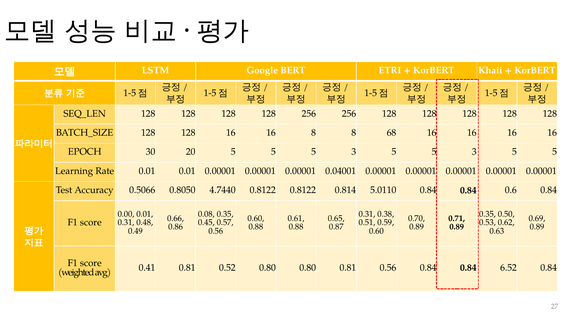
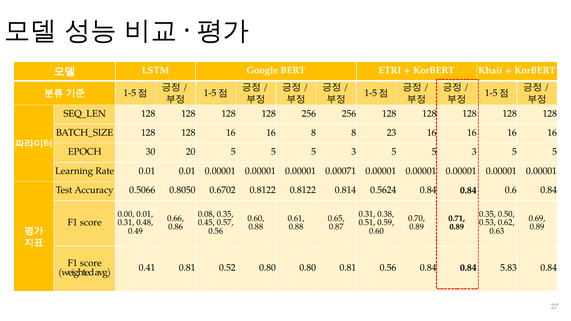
68: 68 -> 23 (392, 133)
0.04001: 0.04001 -> 0.00071 (341, 171)
4.7440: 4.7440 -> 0.6702 (223, 190)
5.0110: 5.0110 -> 0.5624 (383, 190)
6.52: 6.52 -> 5.83 (508, 268)
